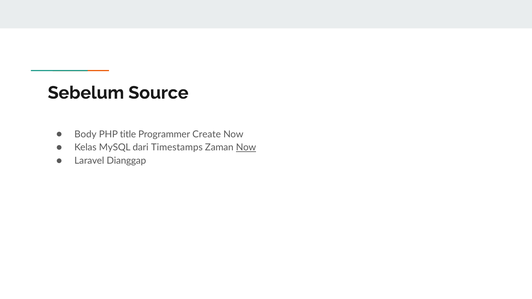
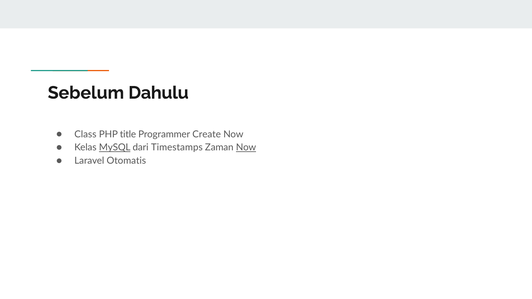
Source: Source -> Dahulu (159, 93)
Body: Body -> Class (85, 134)
MySQL underline: none -> present (115, 148)
Dianggap: Dianggap -> Otomatis (126, 161)
